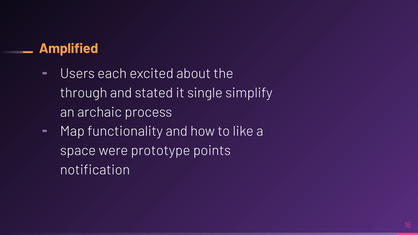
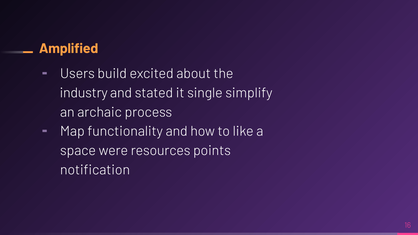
each: each -> build (112, 74)
through: through -> industry (84, 93)
prototype: prototype -> resources (161, 151)
